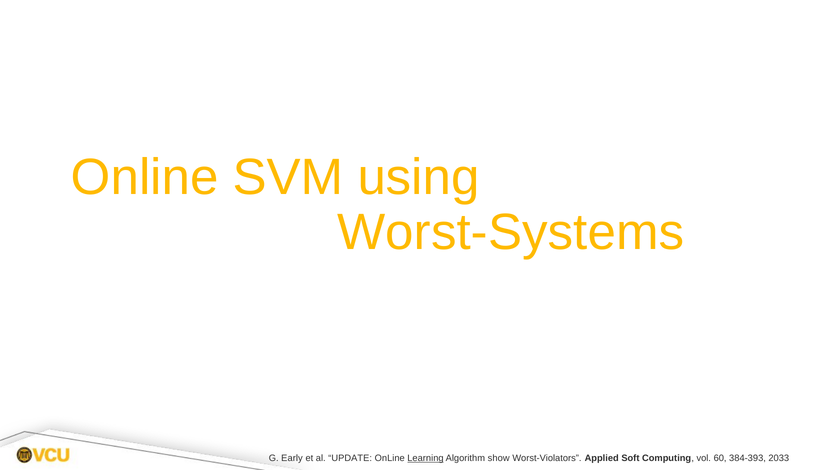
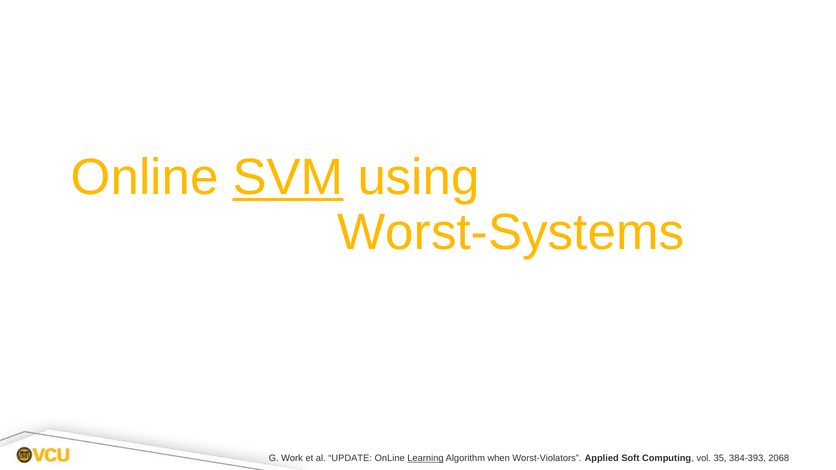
SVM underline: none -> present (288, 177)
Early: Early -> Work (292, 459)
show: show -> when (499, 459)
60: 60 -> 35 (720, 459)
2033: 2033 -> 2068 (779, 459)
